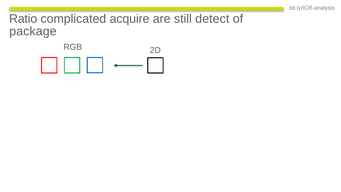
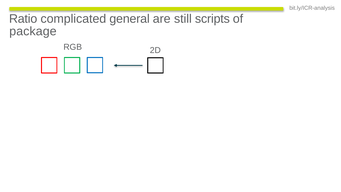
acquire: acquire -> general (130, 19)
detect: detect -> scripts (212, 19)
